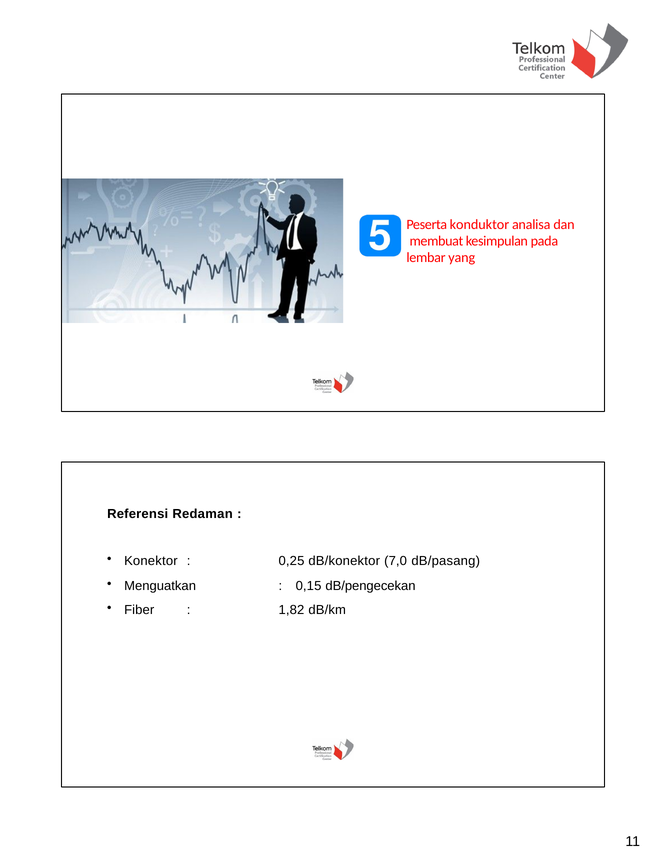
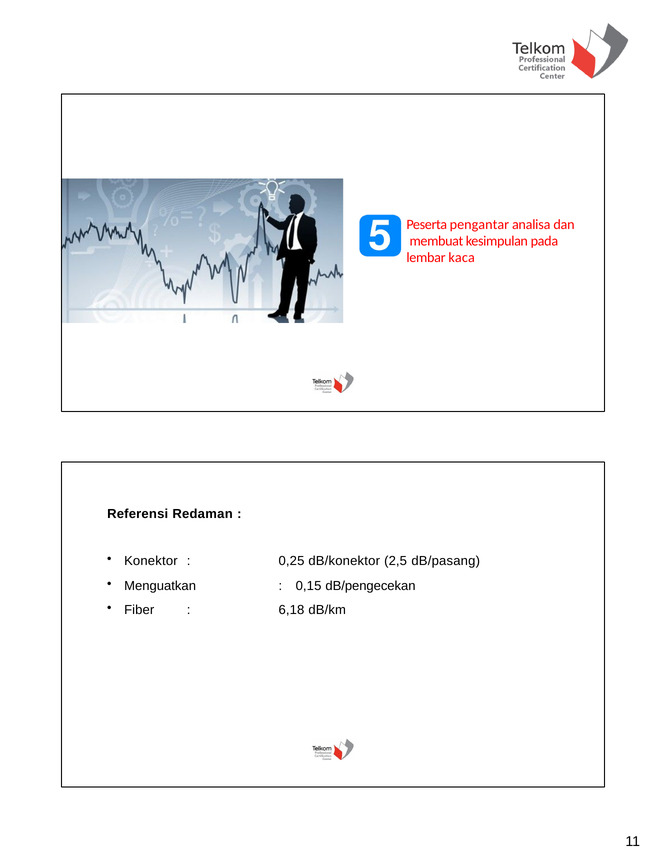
konduktor: konduktor -> pengantar (479, 225)
yang: yang -> kaca (462, 258)
7,0: 7,0 -> 2,5 (396, 561)
1,82: 1,82 -> 6,18 (291, 610)
